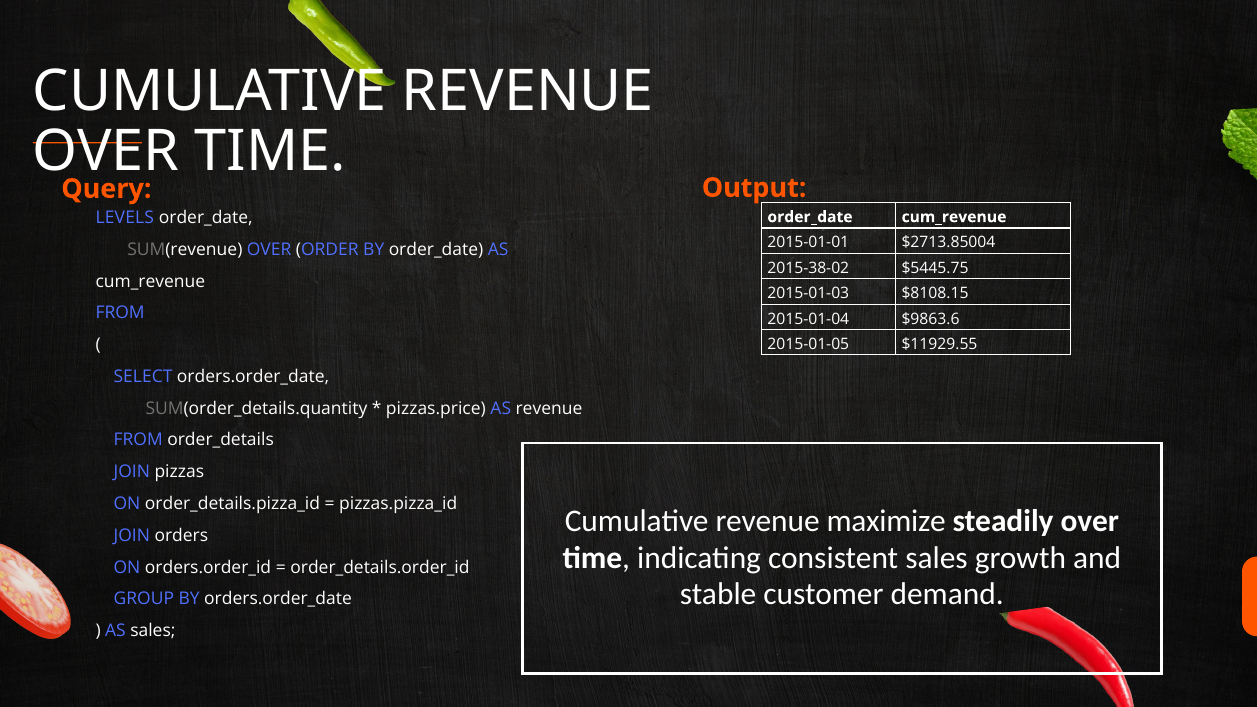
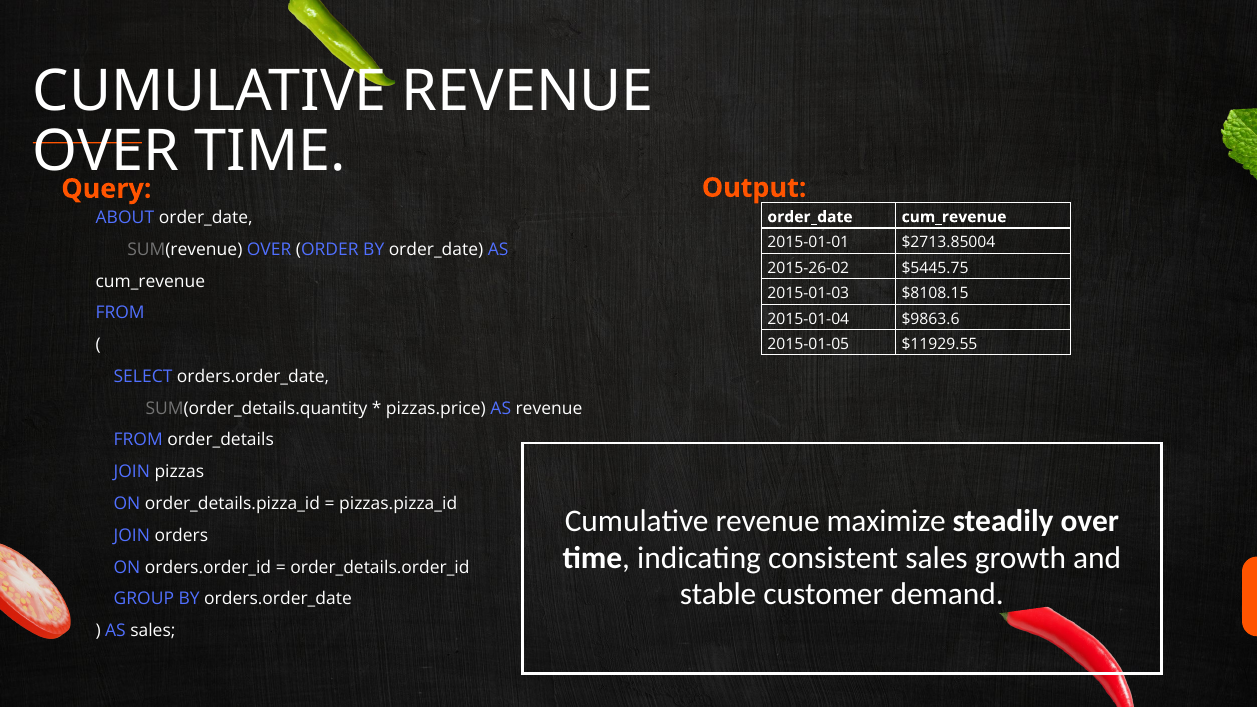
LEVELS: LEVELS -> ABOUT (125, 218)
2015-38-02: 2015-38-02 -> 2015-26-02 (808, 268)
